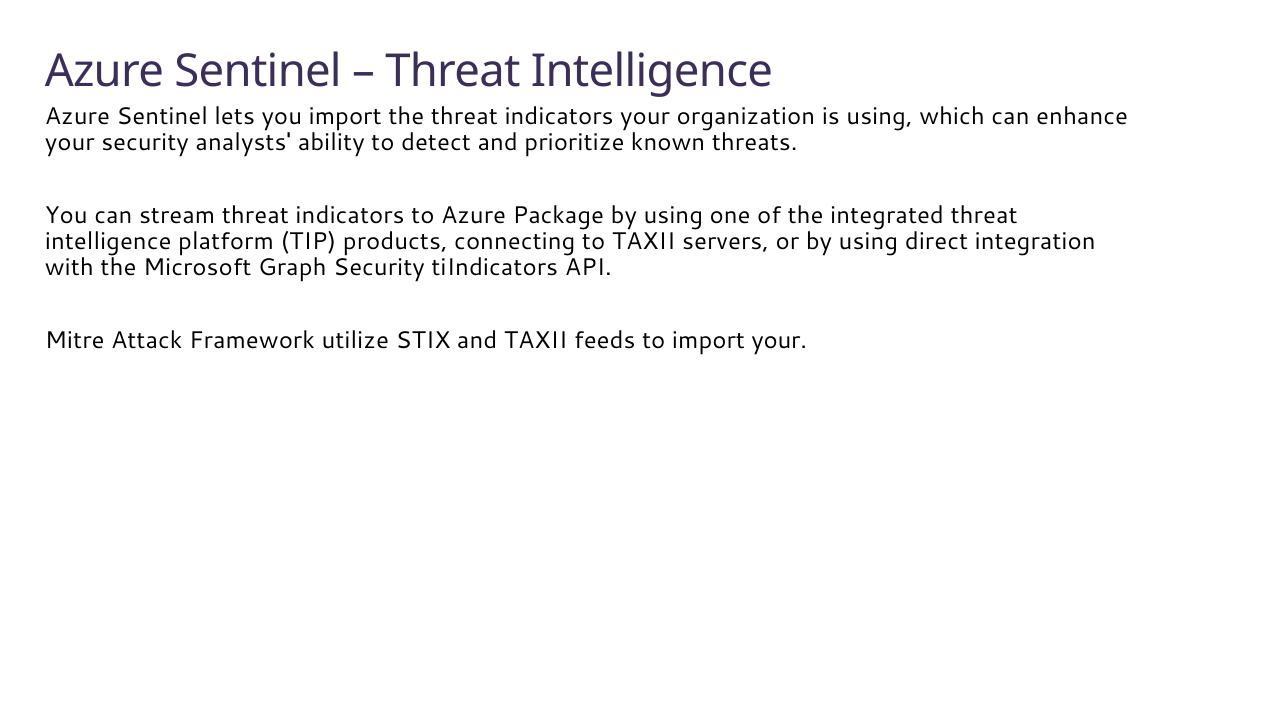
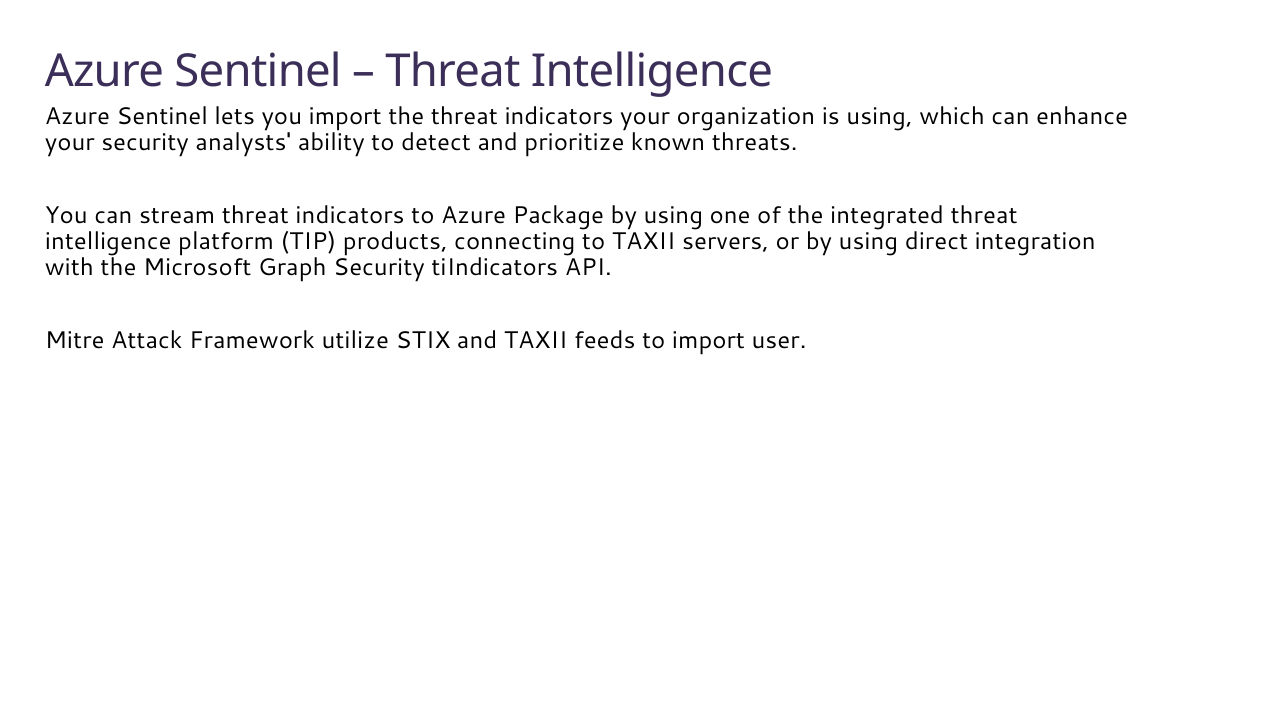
import your: your -> user (779, 341)
